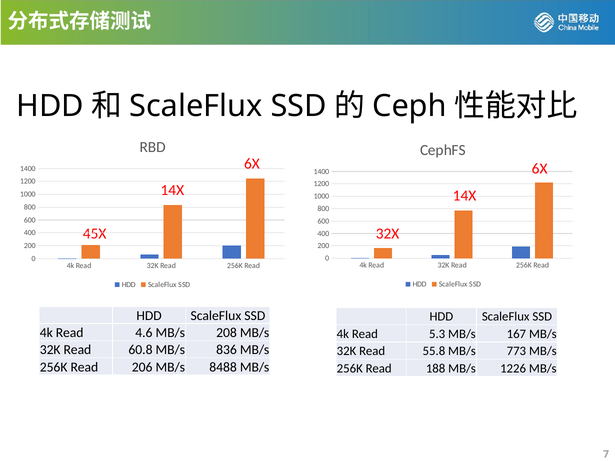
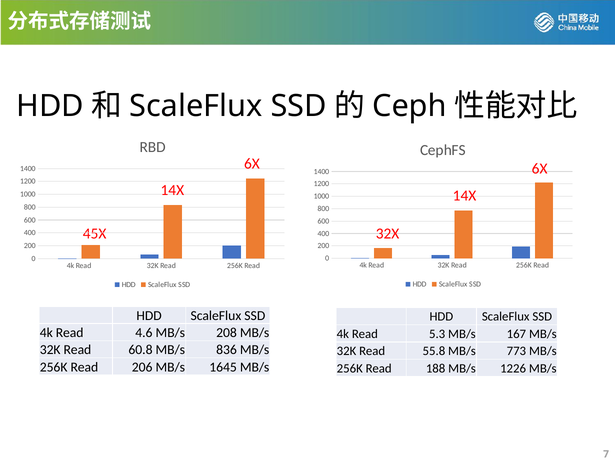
8488: 8488 -> 1645 (223, 367)
